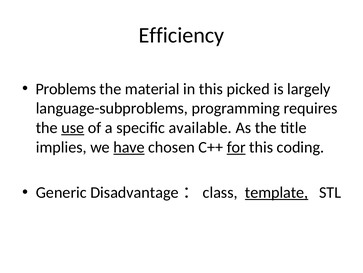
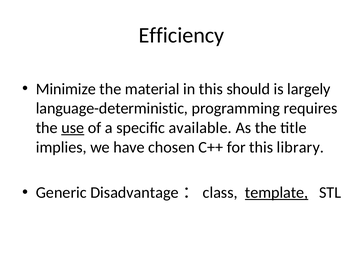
Problems: Problems -> Minimize (66, 89)
picked: picked -> should (248, 89)
language-subproblems: language-subproblems -> language-deterministic (112, 108)
have underline: present -> none (129, 147)
for underline: present -> none (236, 147)
coding: coding -> library (300, 147)
